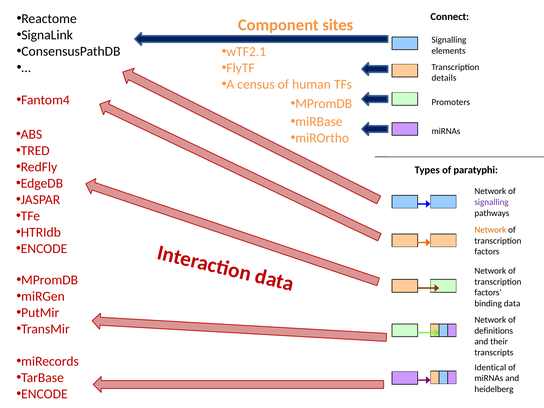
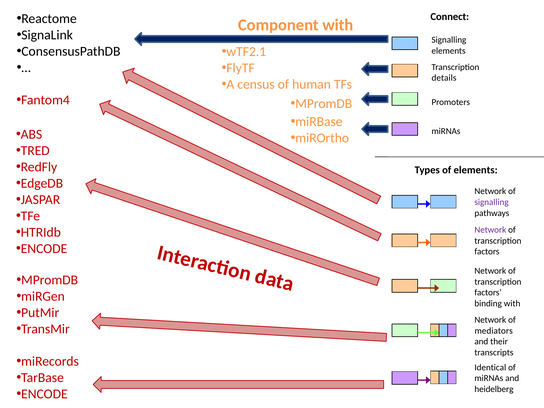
Component sites: sites -> with (338, 25)
of paratyphi: paratyphi -> elements (476, 170)
Network colour: orange -> purple (490, 230)
binding data: data -> with (512, 304)
definitions: definitions -> mediators (494, 331)
